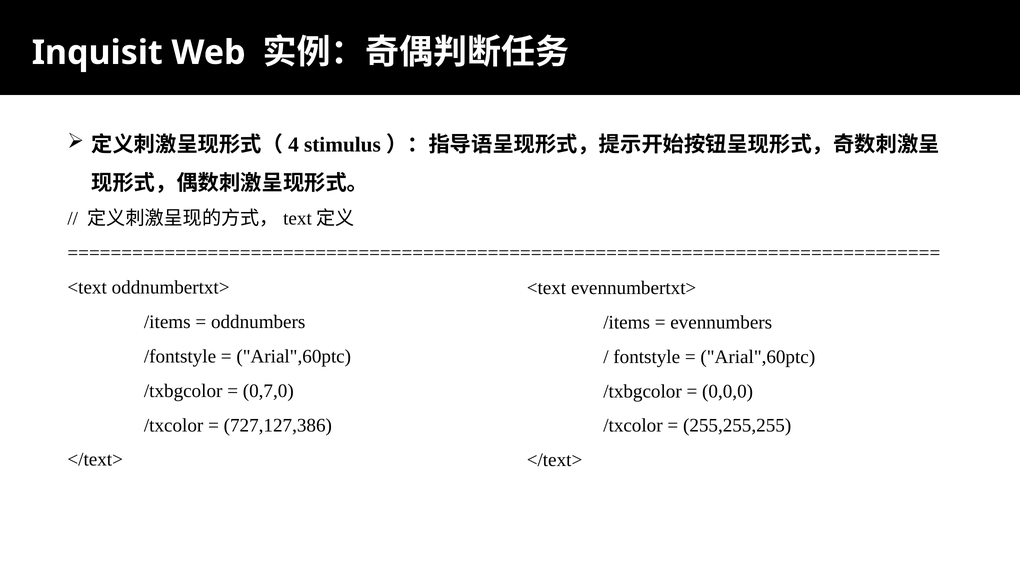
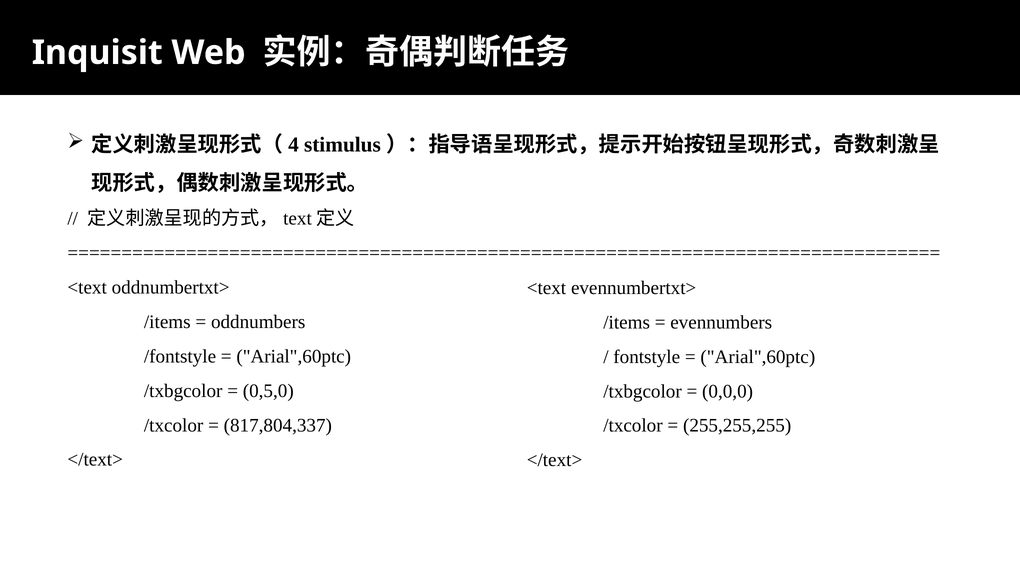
0,7,0: 0,7,0 -> 0,5,0 (268, 391)
727,127,386: 727,127,386 -> 817,804,337 (278, 425)
